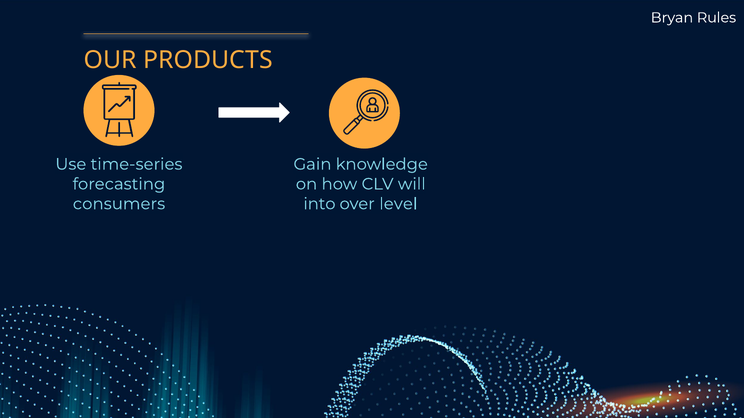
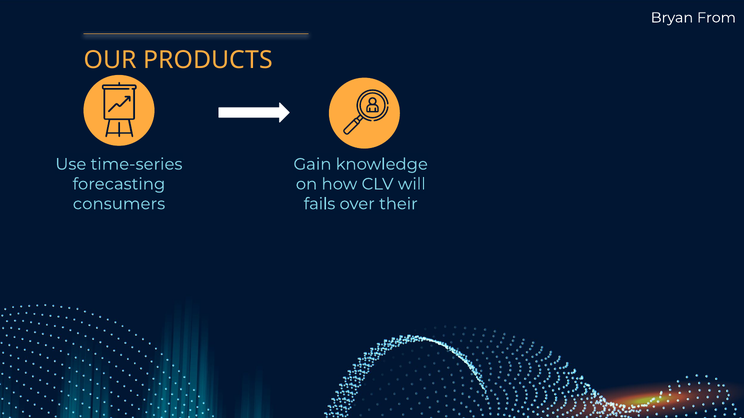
Rules: Rules -> From (716, 18)
into: into -> fails (319, 204)
level: level -> their (398, 204)
